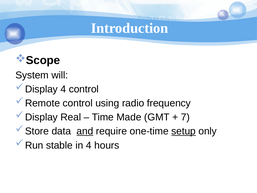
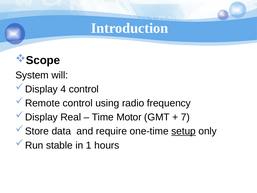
Made: Made -> Motor (129, 117)
and underline: present -> none (85, 131)
in 4: 4 -> 1 (89, 145)
